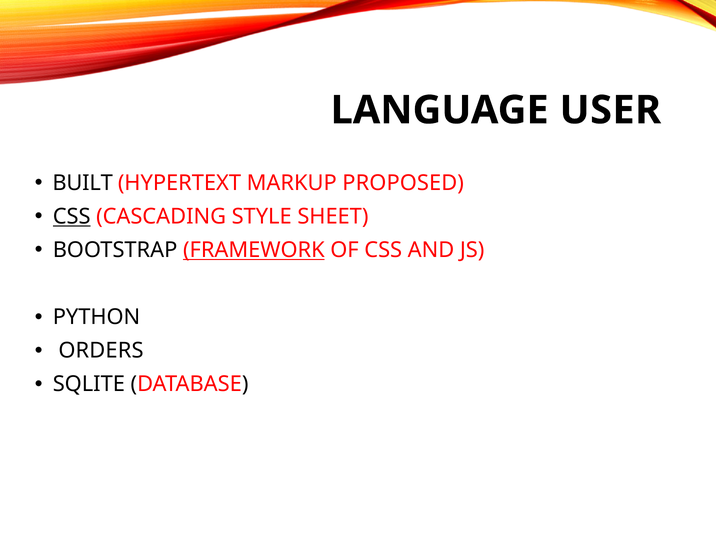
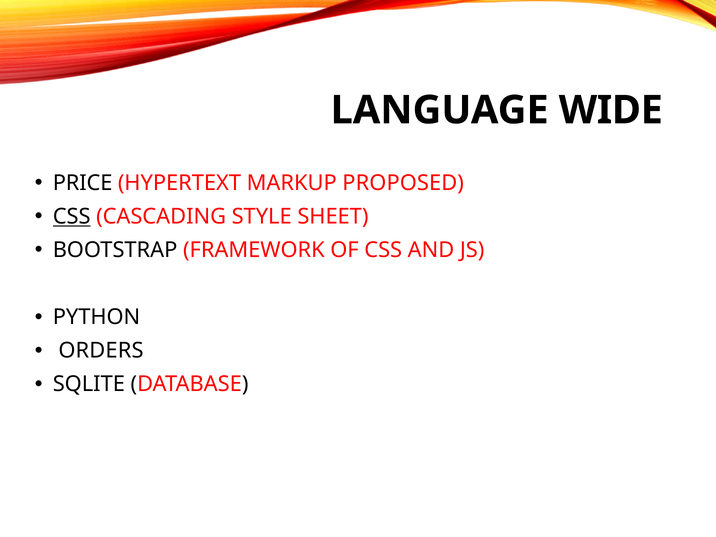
USER: USER -> WIDE (611, 110)
BUILT: BUILT -> PRICE (83, 183)
FRAMEWORK underline: present -> none (254, 250)
